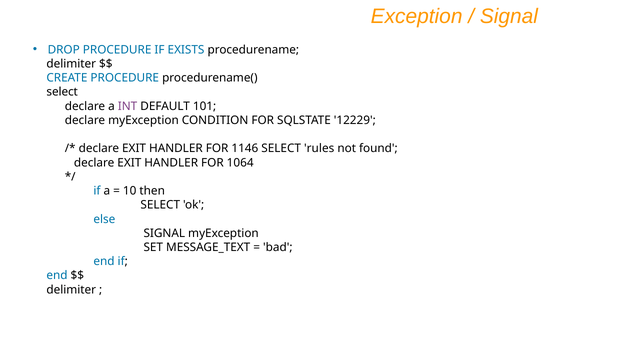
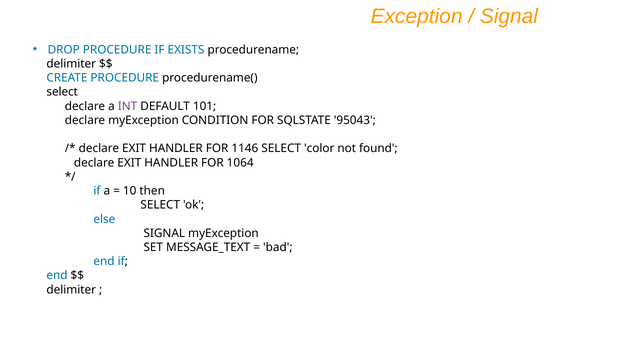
12229: 12229 -> 95043 (355, 120)
rules: rules -> color (319, 148)
